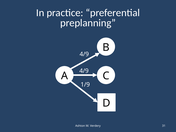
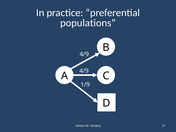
preplanning: preplanning -> populations (88, 23)
